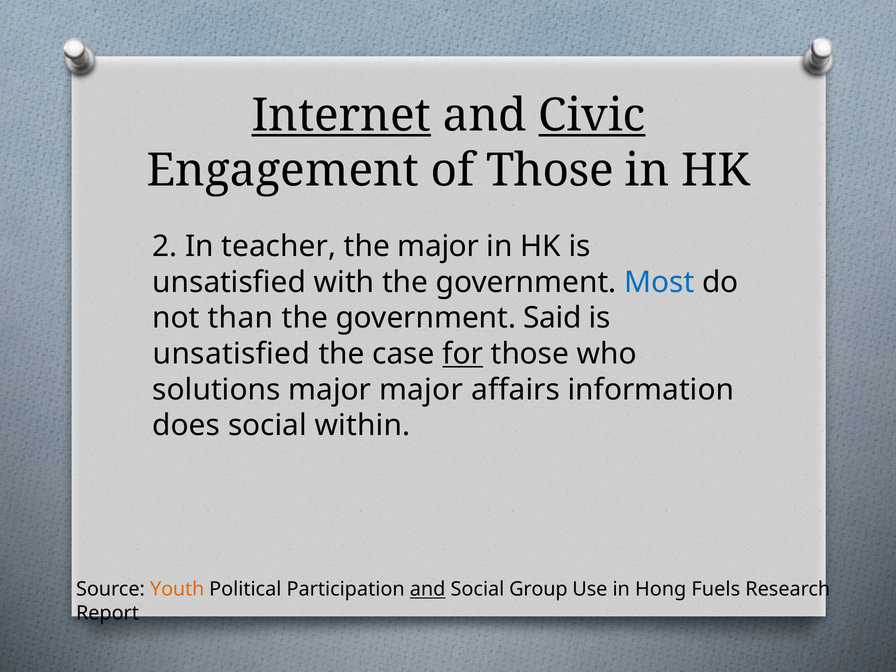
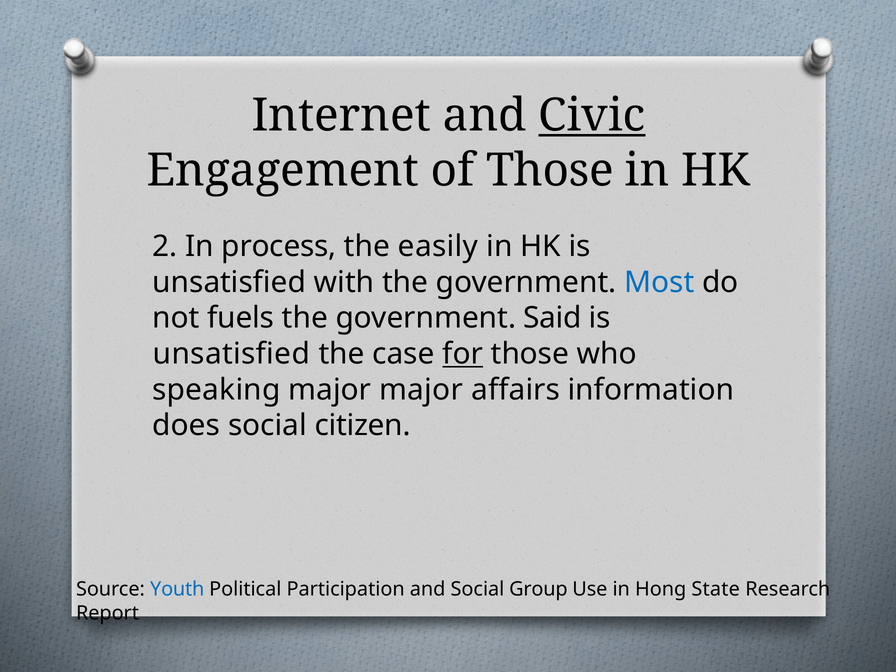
Internet underline: present -> none (341, 115)
teacher: teacher -> process (279, 246)
the major: major -> easily (438, 246)
than: than -> fuels (241, 318)
solutions: solutions -> speaking (216, 390)
within: within -> citizen (363, 426)
Youth colour: orange -> blue (177, 589)
and underline: present -> none (428, 589)
Fuels: Fuels -> State (716, 589)
